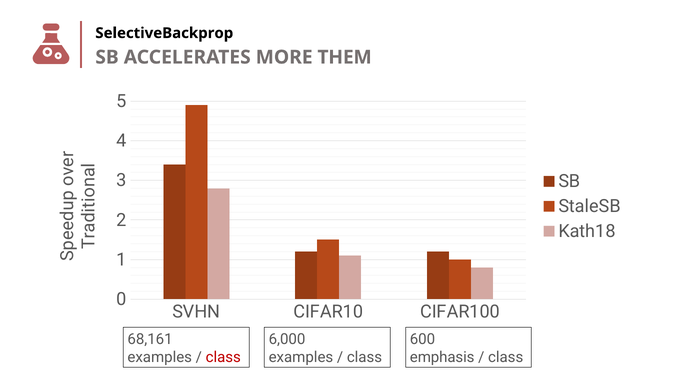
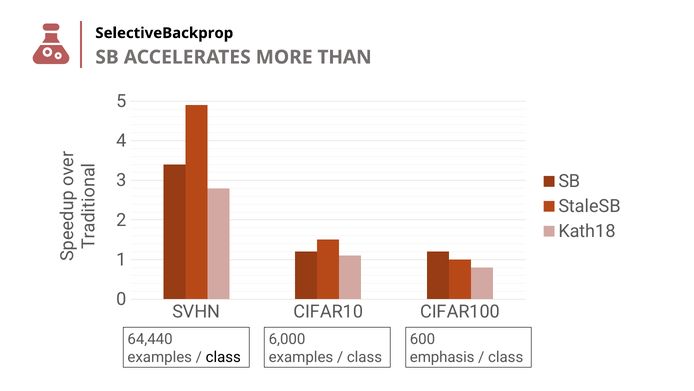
THEM: THEM -> THAN (345, 57)
68,161: 68,161 -> 64,440 (150, 339)
class colour: red -> black (223, 357)
